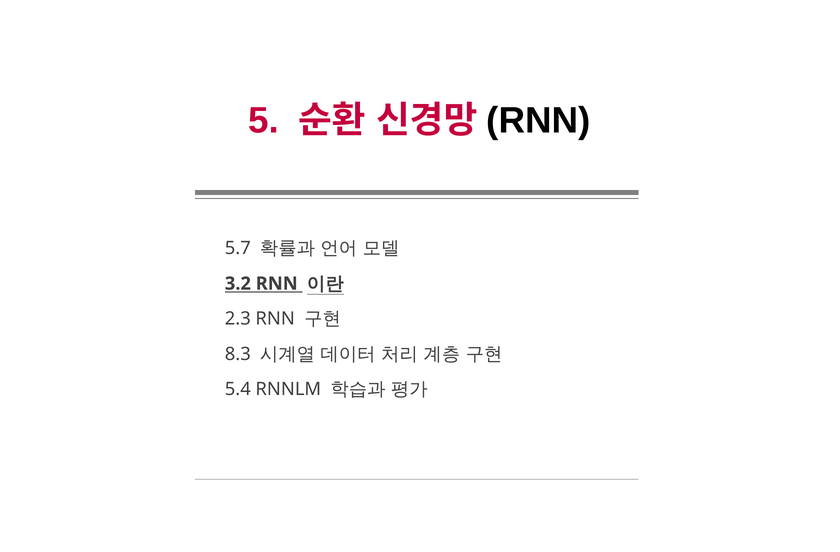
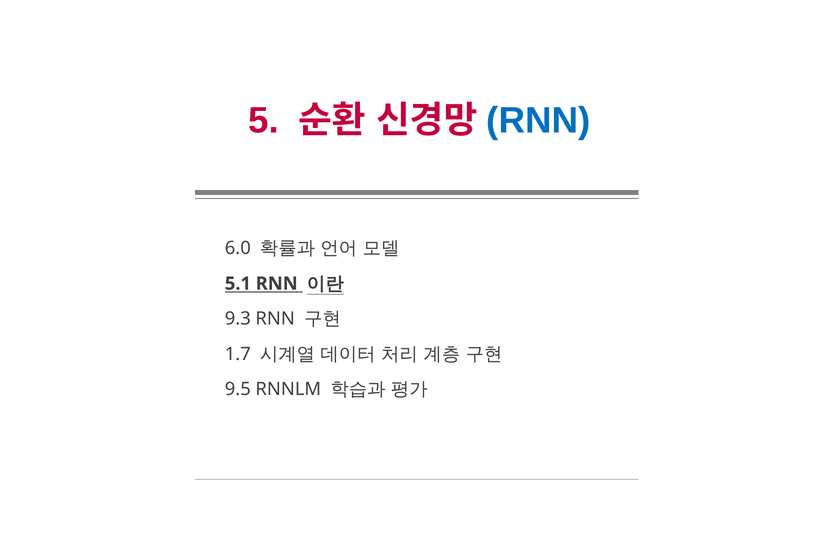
RNN colour: black -> blue (538, 121)
5.7: 5.7 -> 6.0 (238, 248)
3.2: 3.2 -> 5.1 (238, 283)
2.3: 2.3 -> 9.3 (238, 319)
8.3: 8.3 -> 1.7 (238, 354)
5.4: 5.4 -> 9.5 (238, 389)
